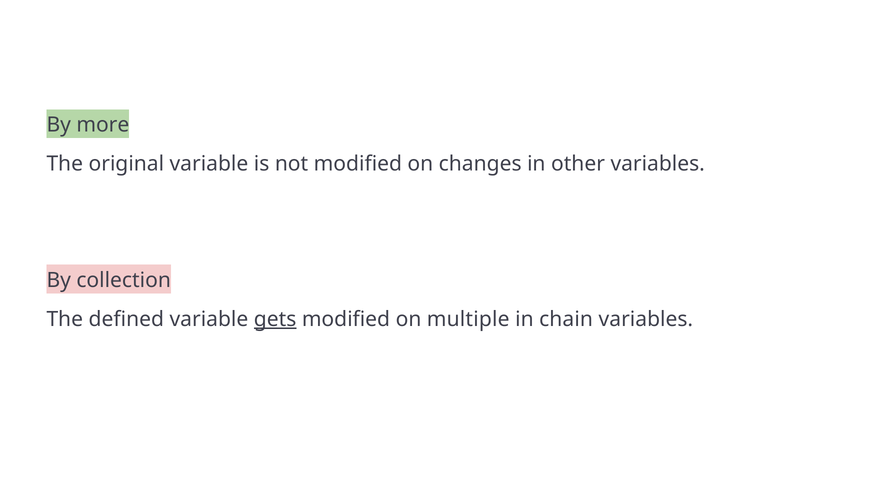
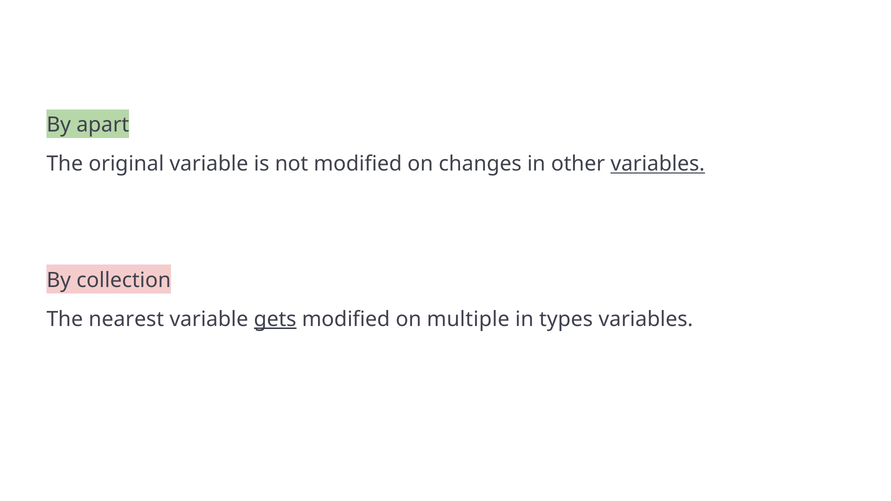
more: more -> apart (103, 125)
variables underline: none -> present (658, 164)
defined: defined -> nearest (126, 319)
chain: chain -> types (566, 319)
